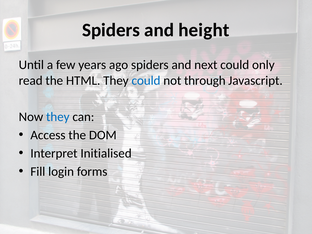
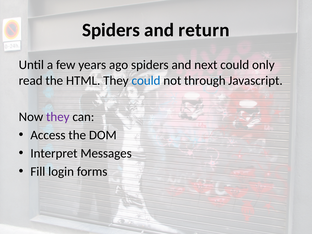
height: height -> return (204, 30)
they colour: blue -> purple (58, 117)
Initialised: Initialised -> Messages (106, 153)
